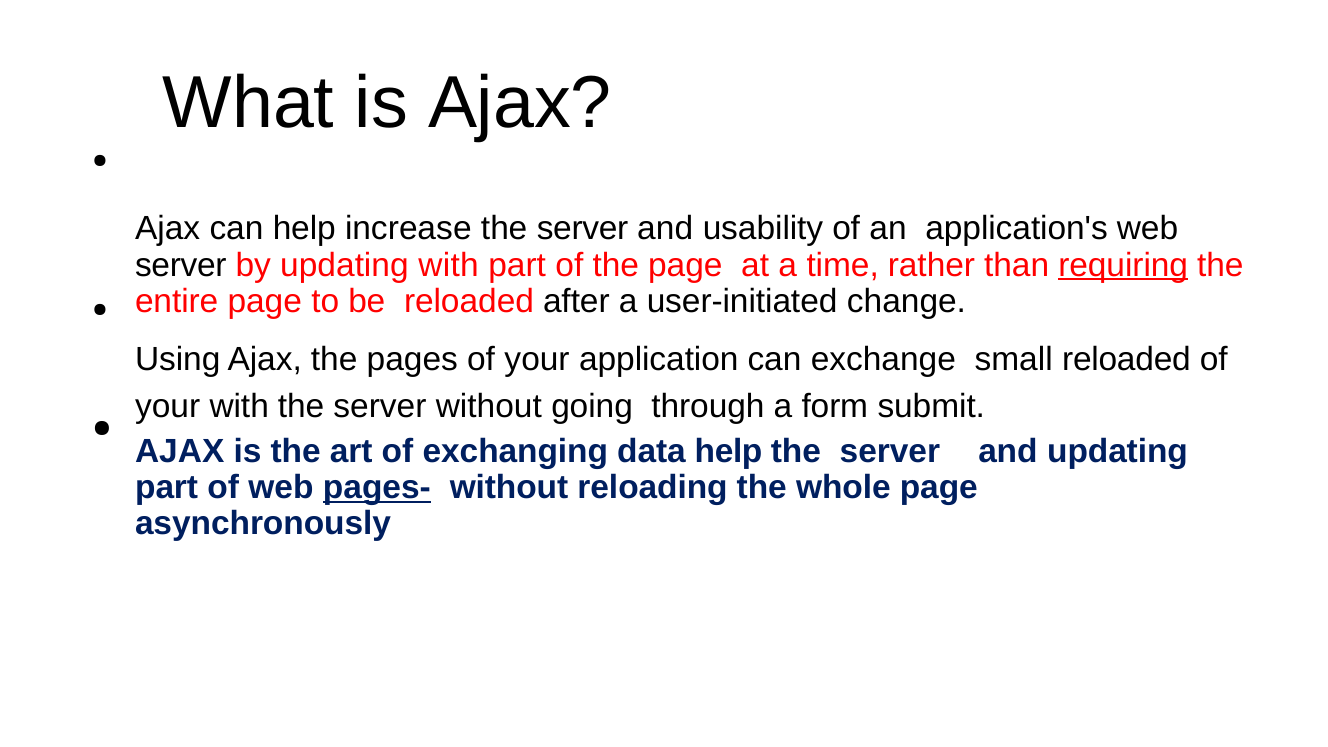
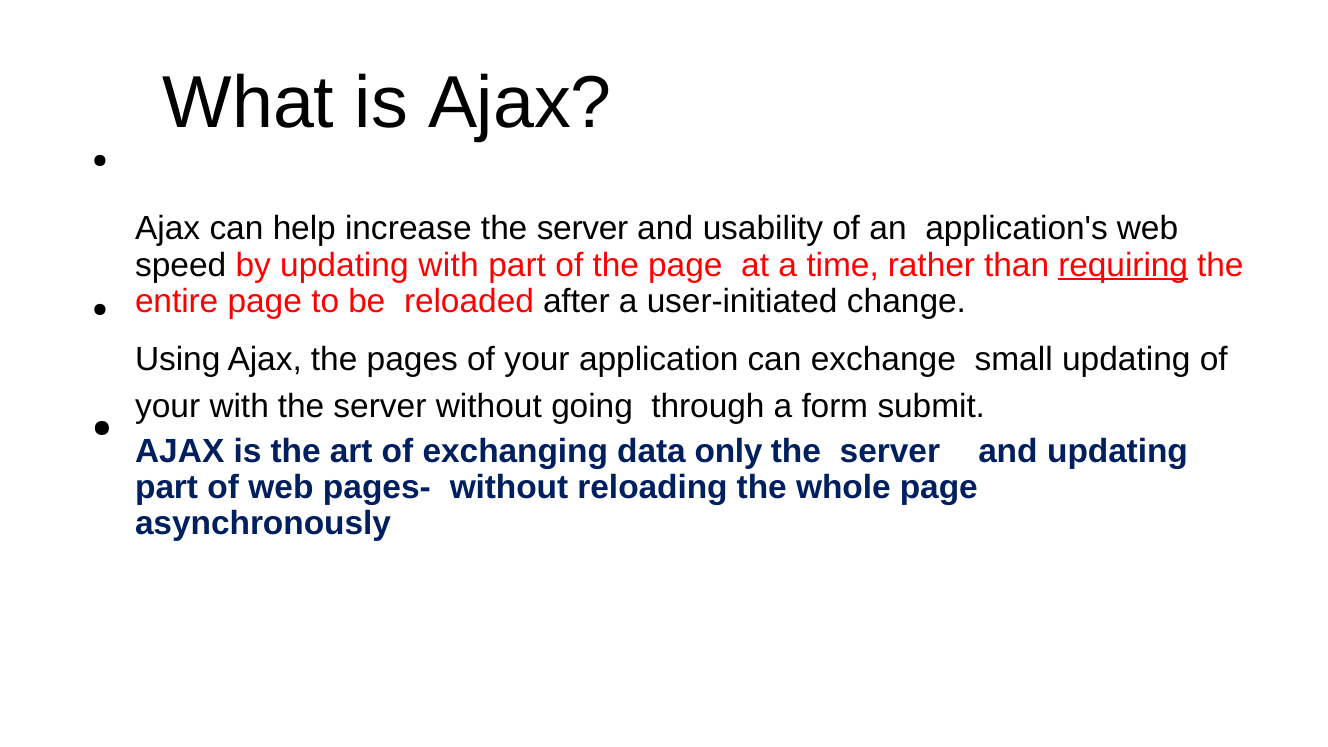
server: server -> speed (181, 265)
small reloaded: reloaded -> updating (1126, 360)
data help: help -> only (729, 452)
pages- underline: present -> none (377, 488)
